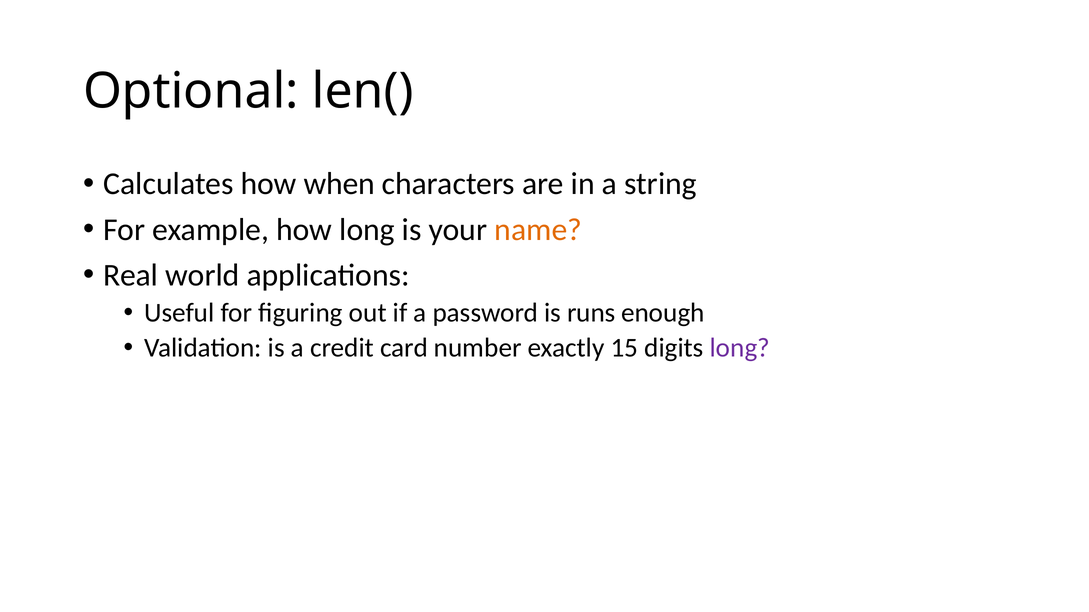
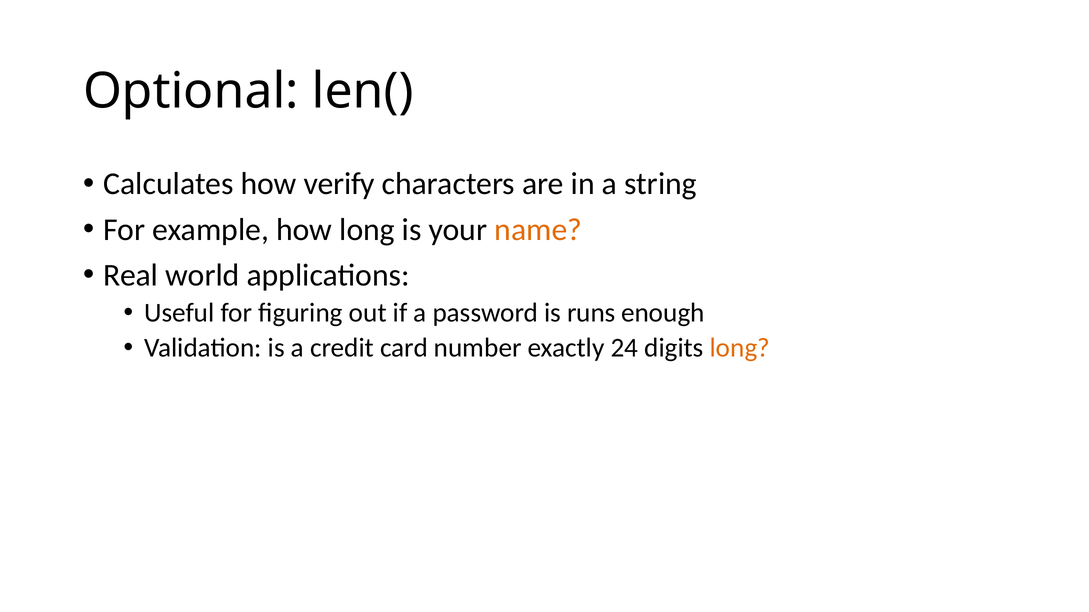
when: when -> verify (339, 184)
15: 15 -> 24 (624, 348)
long colour: purple -> orange (740, 348)
